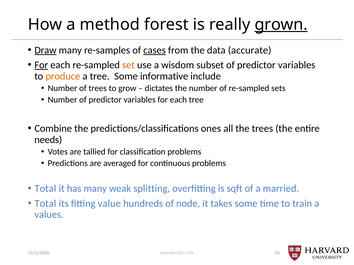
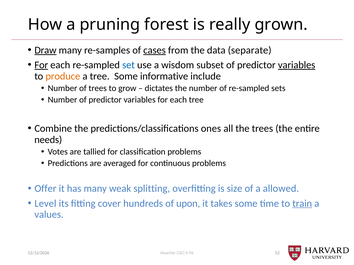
method: method -> pruning (110, 25)
grown underline: present -> none (281, 25)
accurate: accurate -> separate (250, 50)
set colour: orange -> blue (128, 65)
variables underline: none -> present (297, 65)
Total: Total -> Offer (45, 189)
sqft: sqft -> size (235, 189)
married: married -> allowed (281, 189)
Total: Total -> Level (45, 204)
value: value -> cover (109, 204)
node: node -> upon (188, 204)
train underline: none -> present (302, 204)
